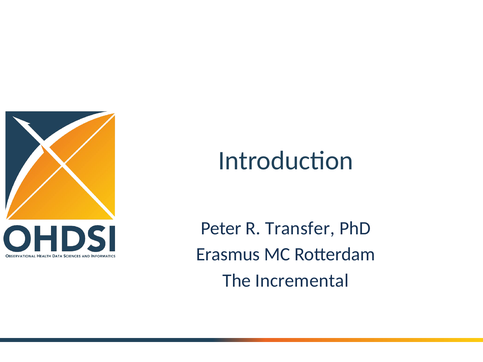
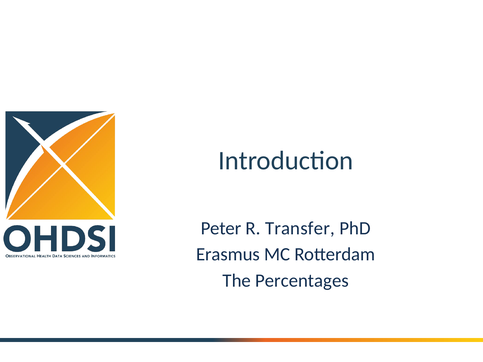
Incremental: Incremental -> Percentages (302, 281)
